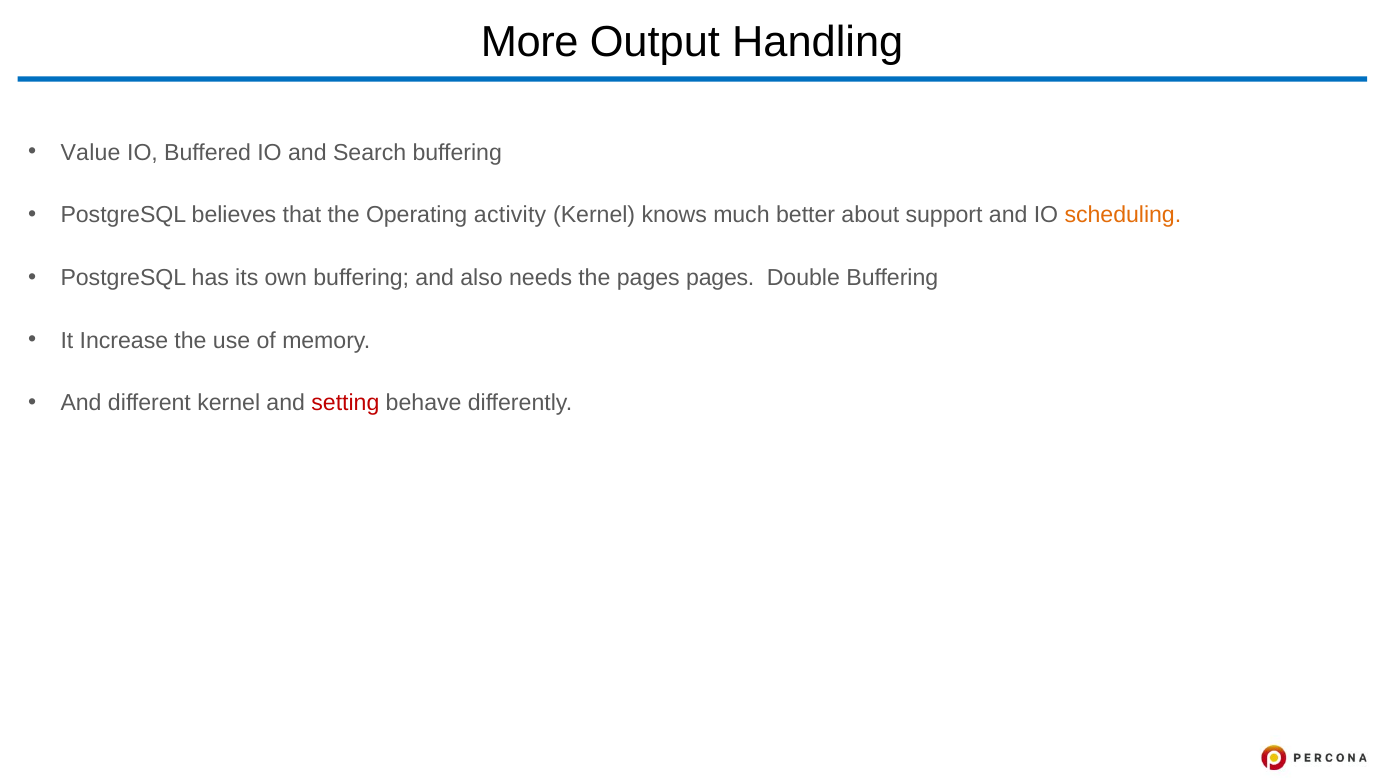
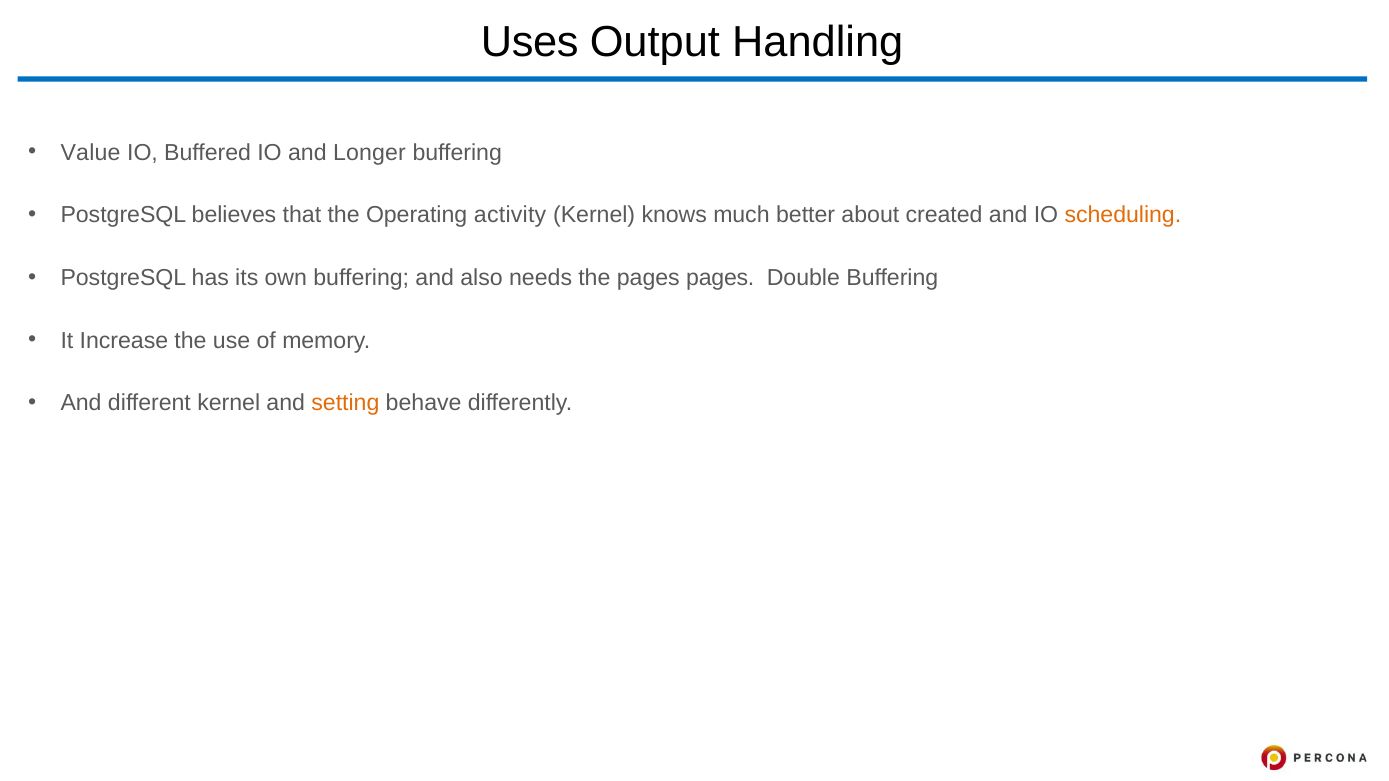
More: More -> Uses (530, 42)
Search: Search -> Longer (370, 152)
support: support -> created (944, 215)
setting colour: red -> orange (345, 403)
